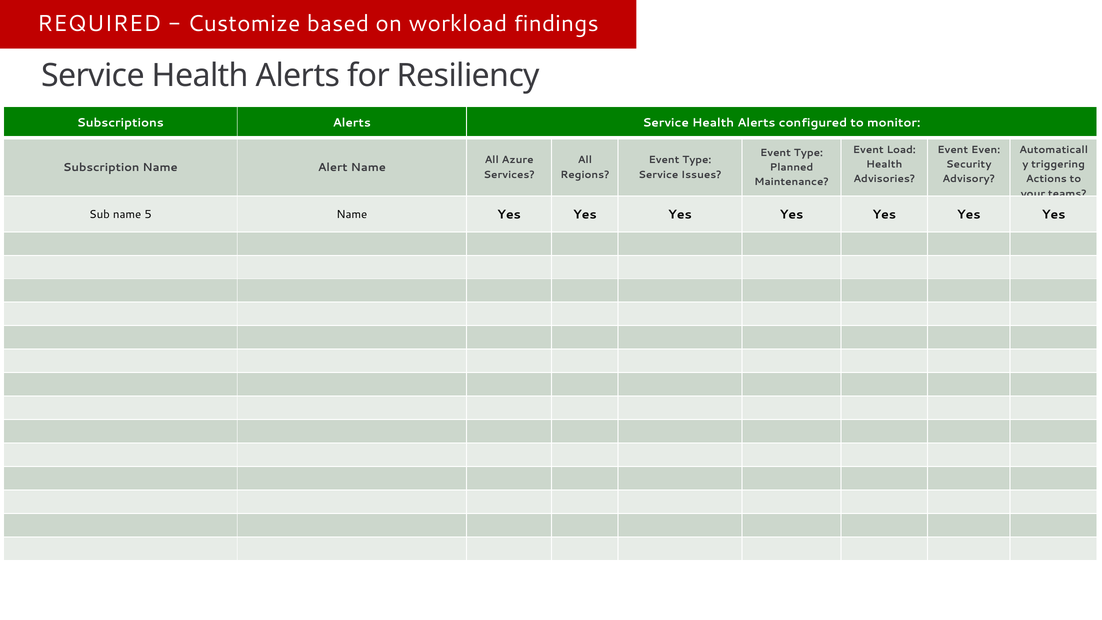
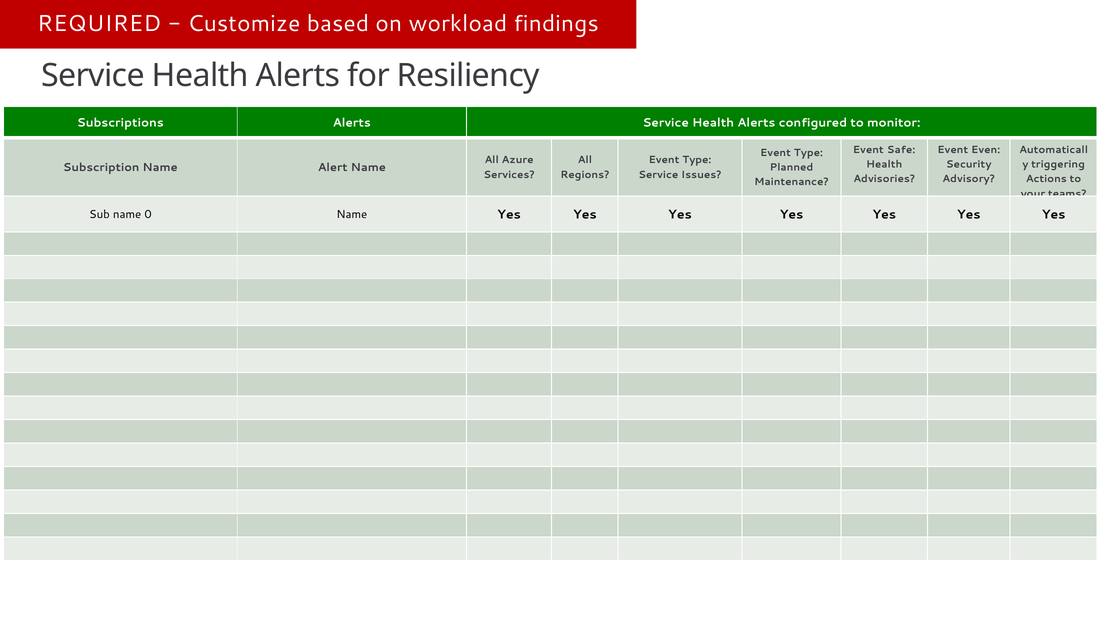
Load: Load -> Safe (901, 150)
5: 5 -> 0 (148, 214)
